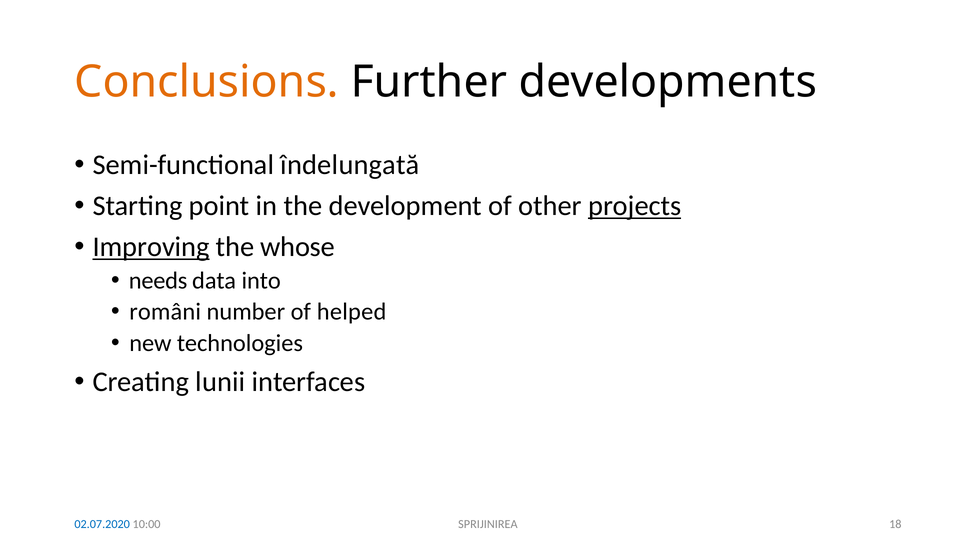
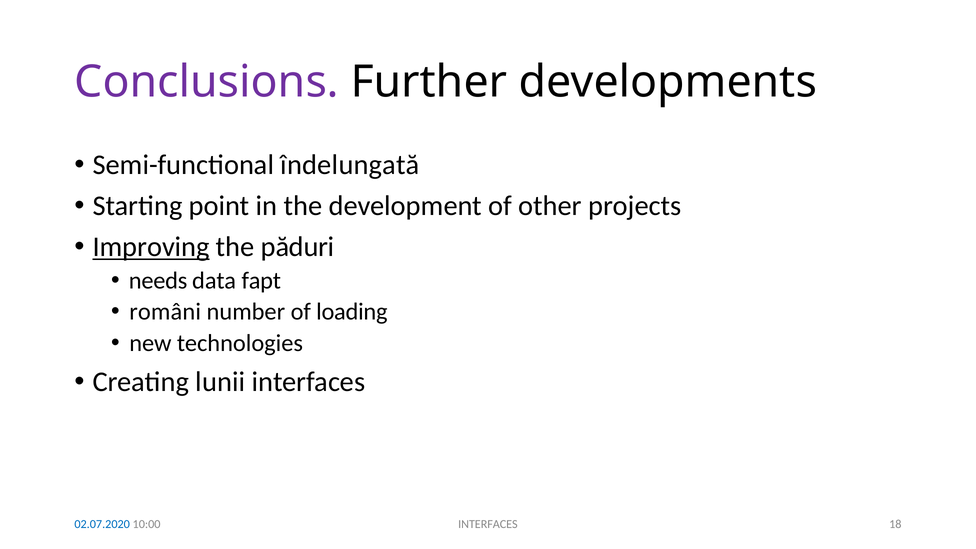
Conclusions colour: orange -> purple (207, 82)
projects underline: present -> none (635, 206)
whose: whose -> păduri (298, 247)
into: into -> fapt (261, 281)
helped: helped -> loading (352, 312)
SPRIJINIREA: SPRIJINIREA -> INTERFACES (488, 524)
